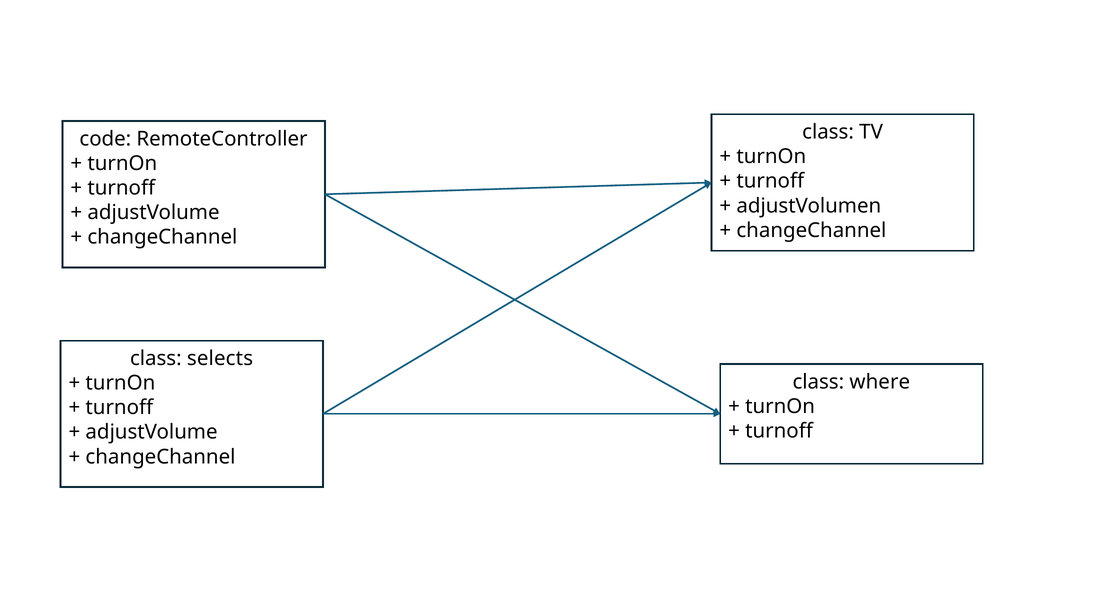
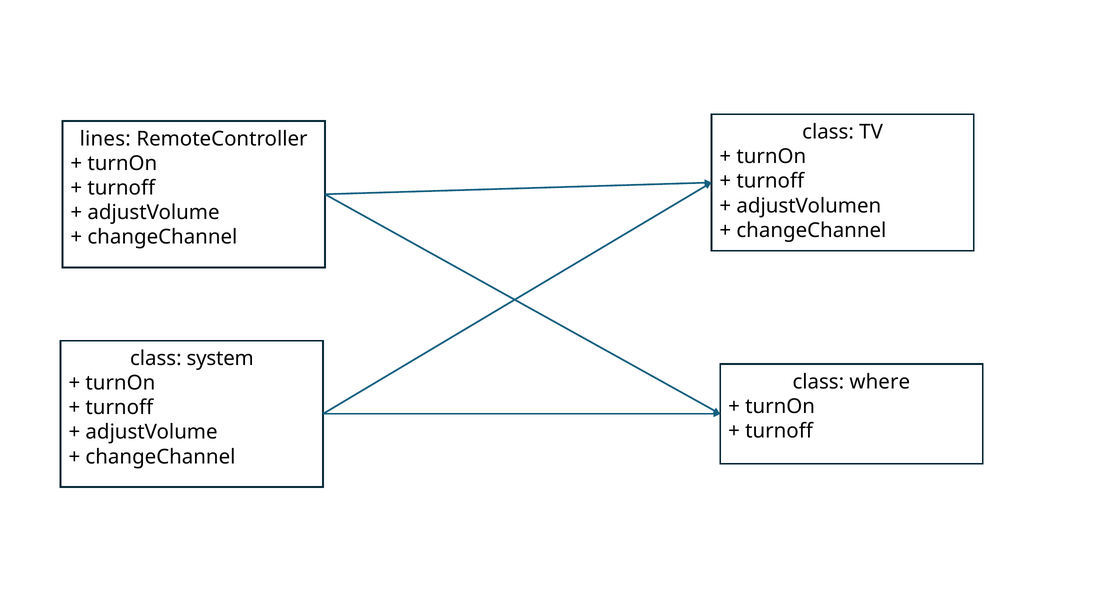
code: code -> lines (105, 139)
selects: selects -> system (220, 358)
